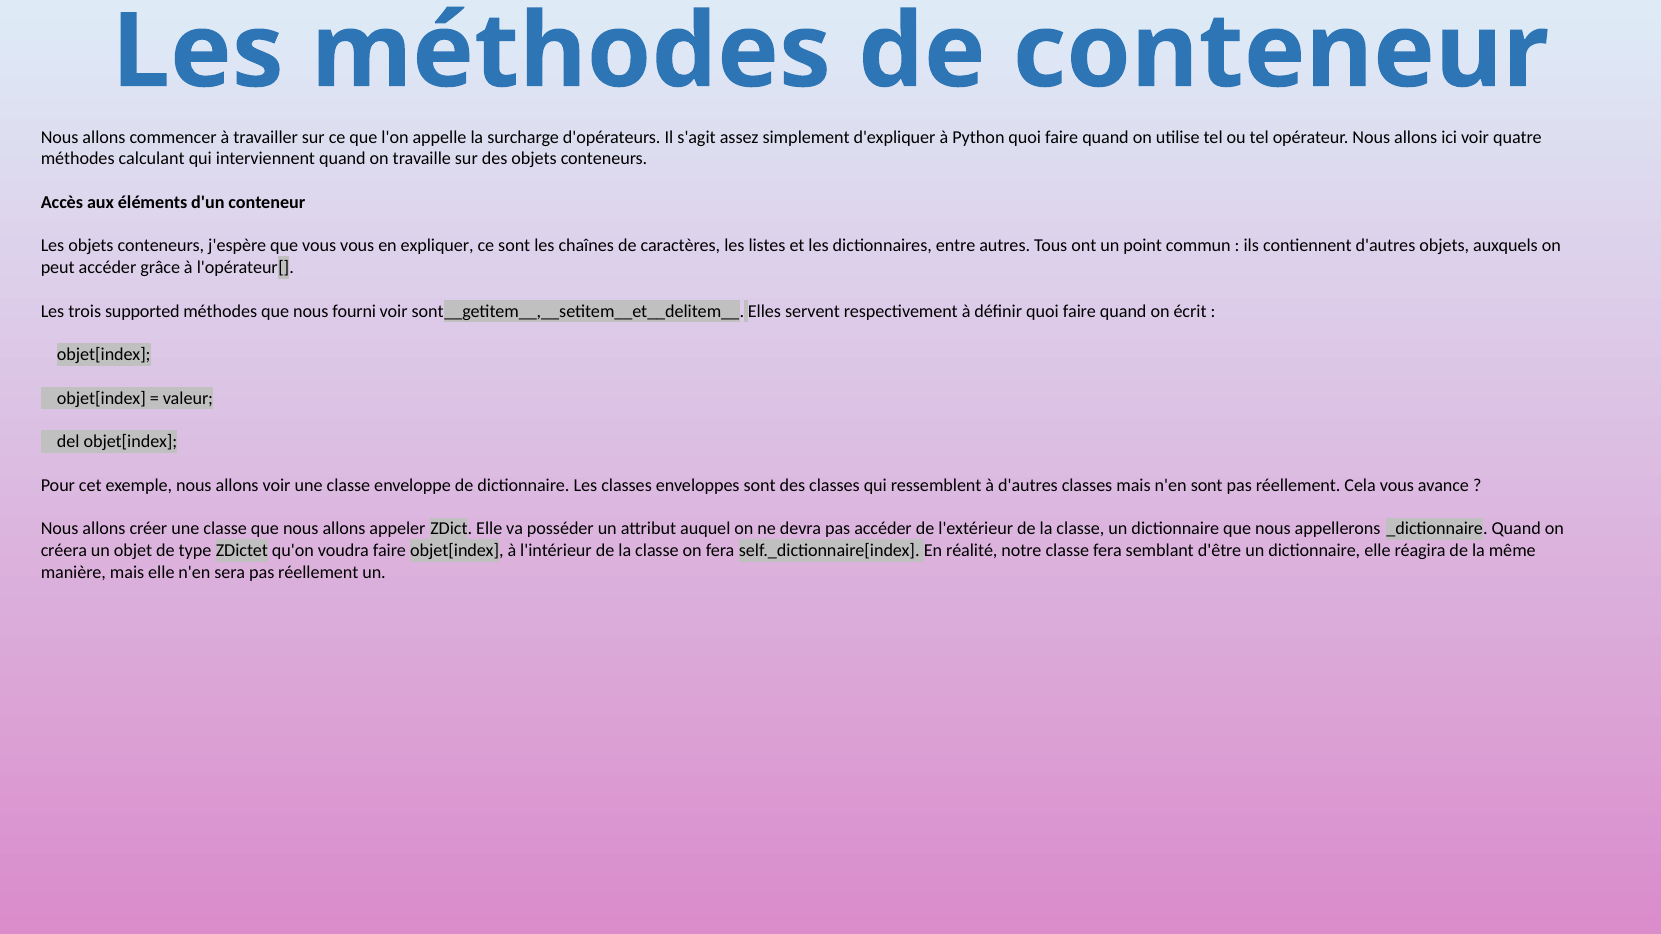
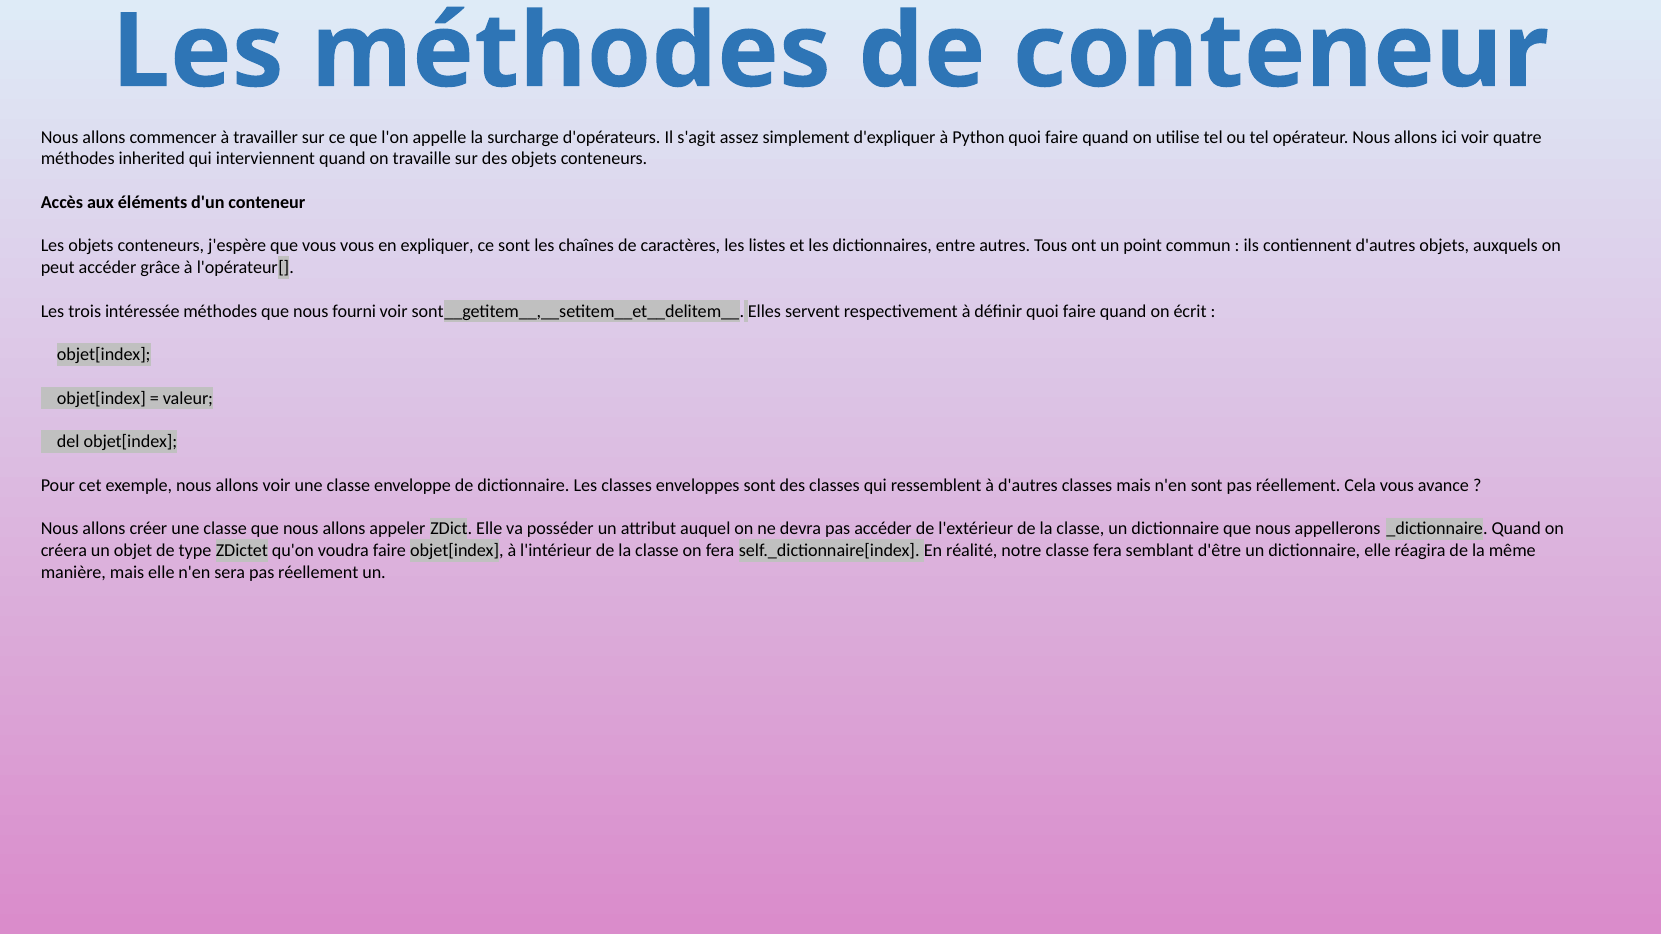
calculant: calculant -> inherited (152, 159)
supported: supported -> intéressée (142, 311)
